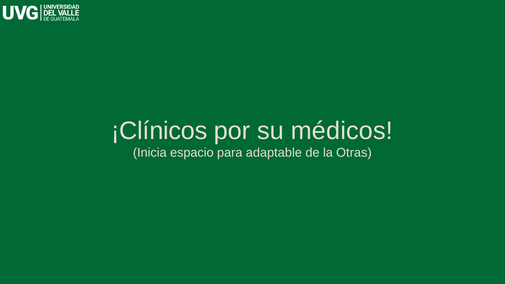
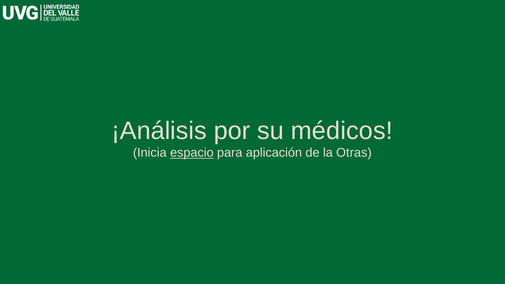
¡Clínicos: ¡Clínicos -> ¡Análisis (159, 131)
espacio underline: none -> present (192, 153)
adaptable: adaptable -> aplicación (274, 153)
